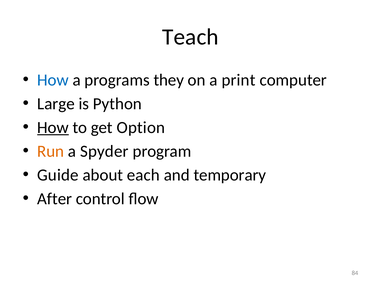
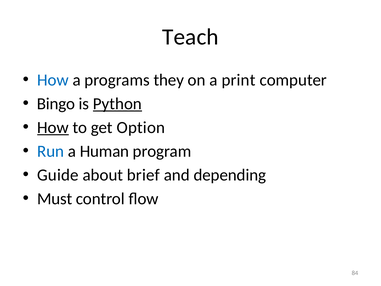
Large: Large -> Bingo (56, 104)
Python underline: none -> present (117, 104)
Run colour: orange -> blue (51, 151)
Spyder: Spyder -> Human (104, 151)
each: each -> brief (143, 175)
temporary: temporary -> depending (230, 175)
After: After -> Must (55, 199)
